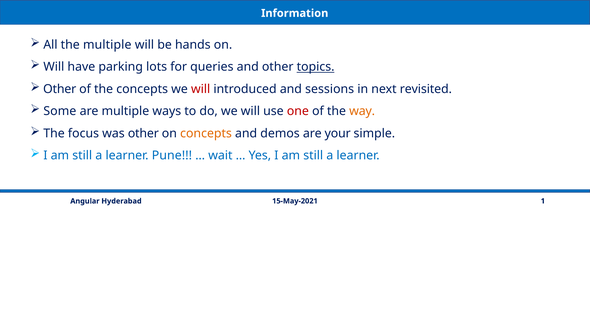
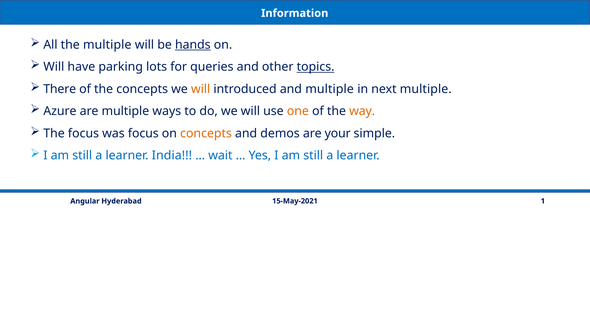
hands underline: none -> present (193, 45)
Other: Other -> There (60, 89)
will colour: red -> orange (201, 89)
and sessions: sessions -> multiple (330, 89)
next revisited: revisited -> multiple (426, 89)
Some: Some -> Azure (60, 111)
one colour: red -> orange (298, 111)
was other: other -> focus (143, 133)
Pune: Pune -> India (172, 155)
